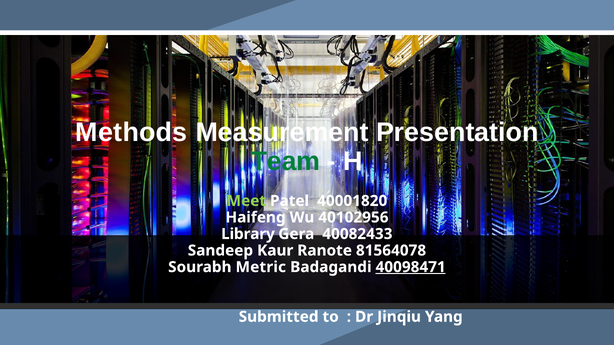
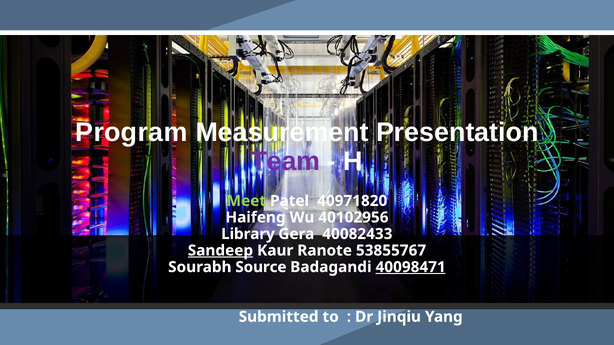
Methods: Methods -> Program (131, 133)
Team colour: green -> purple (285, 162)
40001820: 40001820 -> 40971820 (352, 201)
Sandeep underline: none -> present (220, 251)
81564078: 81564078 -> 53855767 (391, 251)
Metric: Metric -> Source (261, 267)
